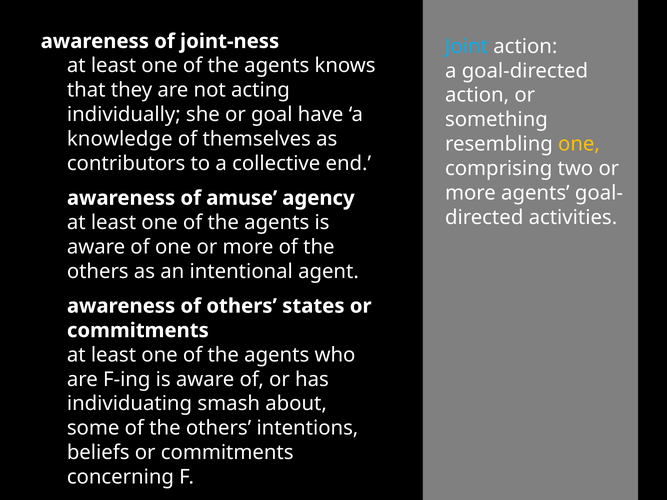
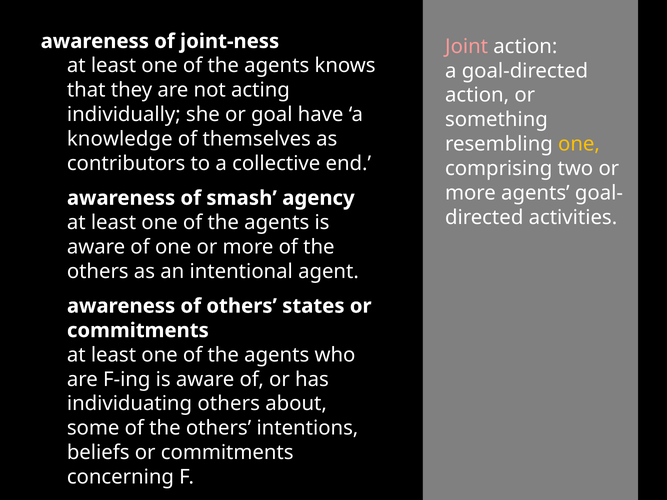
Joint colour: light blue -> pink (467, 46)
amuse: amuse -> smash (242, 198)
individuating smash: smash -> others (229, 404)
